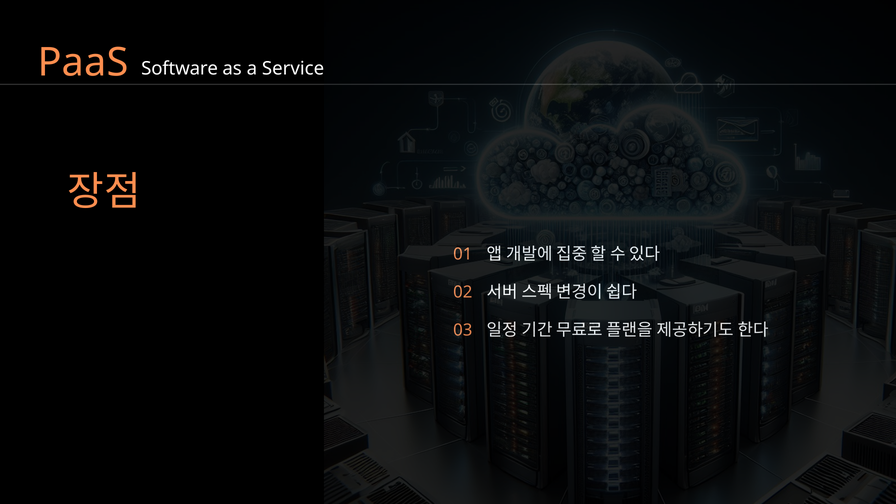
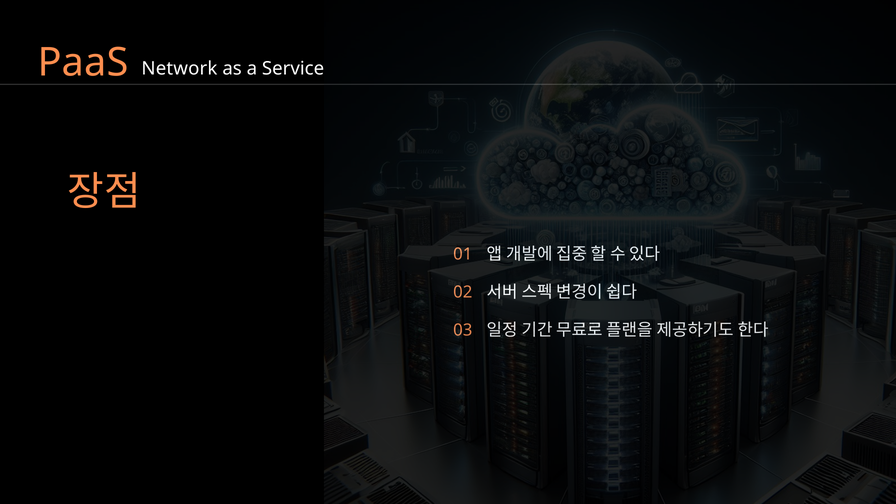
Software: Software -> Network (179, 68)
